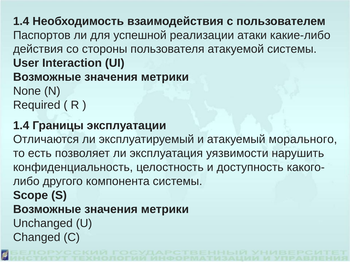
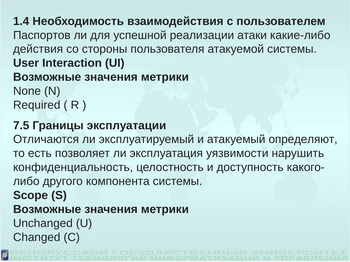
1.4: 1.4 -> 7.5 (21, 126)
морального: морального -> определяют (303, 140)
